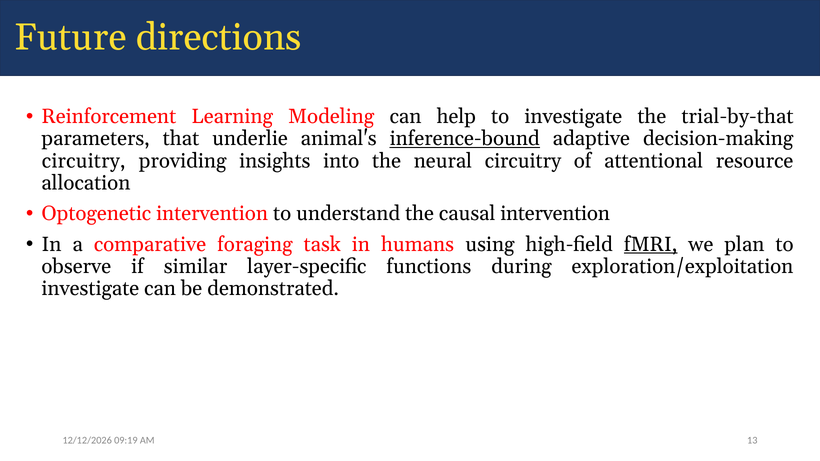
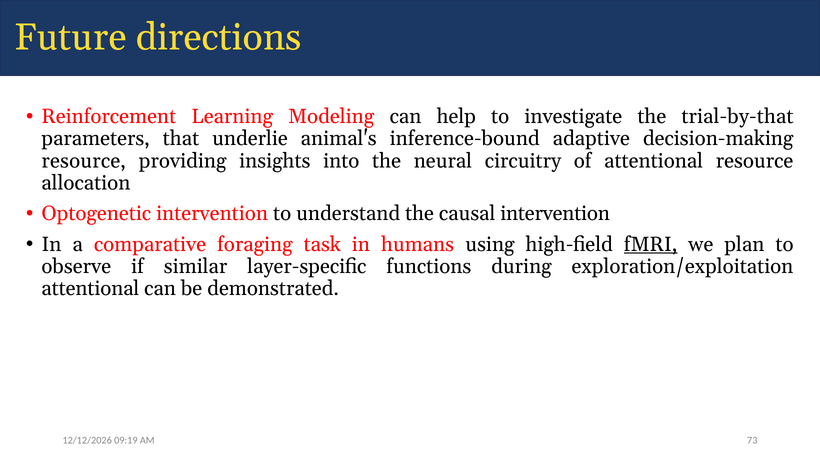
inference-bound underline: present -> none (465, 139)
circuitry: circuitry -> resource (84, 161)
investigate: investigate -> attentional (90, 289)
13: 13 -> 73 (752, 440)
